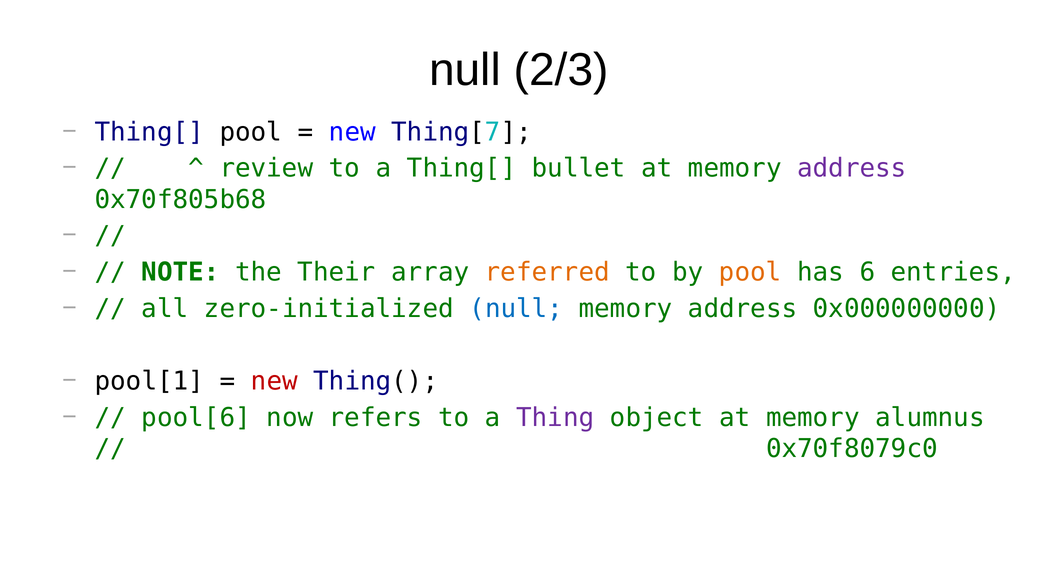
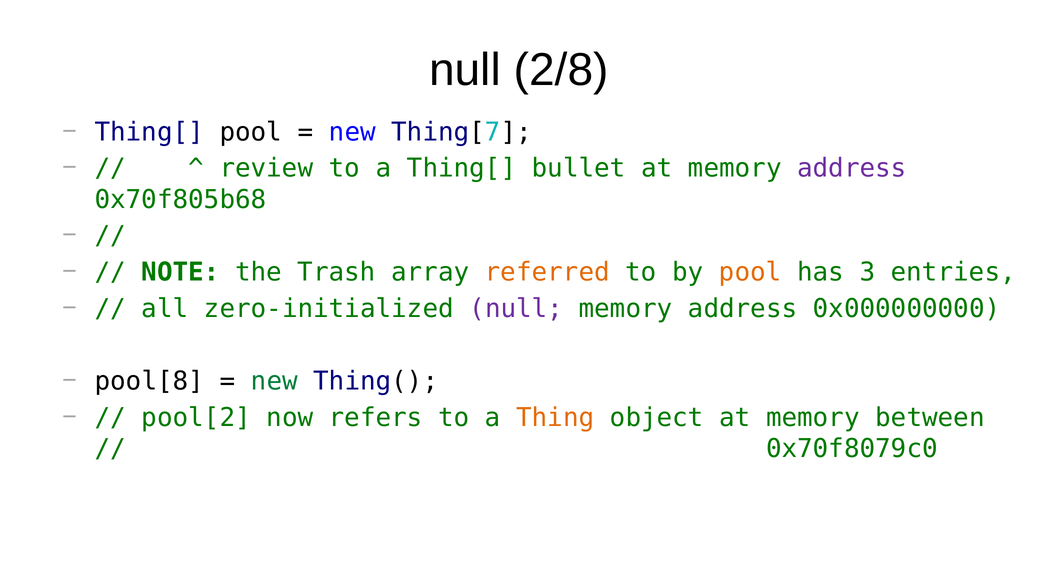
2/3: 2/3 -> 2/8 (561, 70)
Their: Their -> Trash (336, 272)
6: 6 -> 3 (867, 272)
null colour: blue -> purple (516, 308)
pool[1: pool[1 -> pool[8 (149, 381)
new colour: red -> green (274, 381)
pool[6: pool[6 -> pool[2 (196, 417)
Thing colour: purple -> orange (555, 417)
alumnus: alumnus -> between (930, 417)
